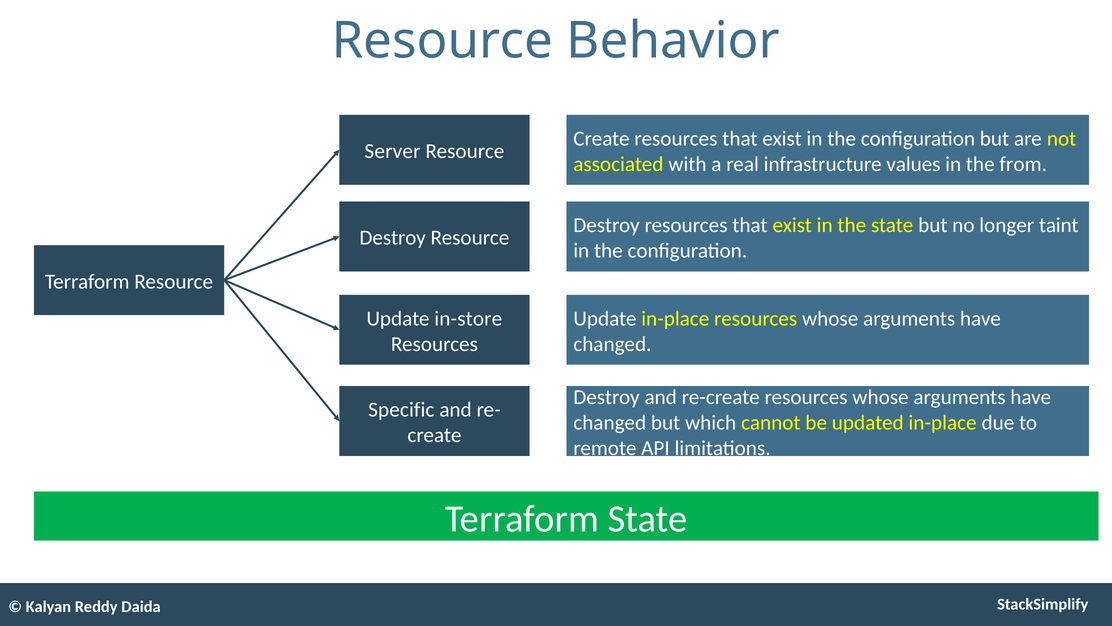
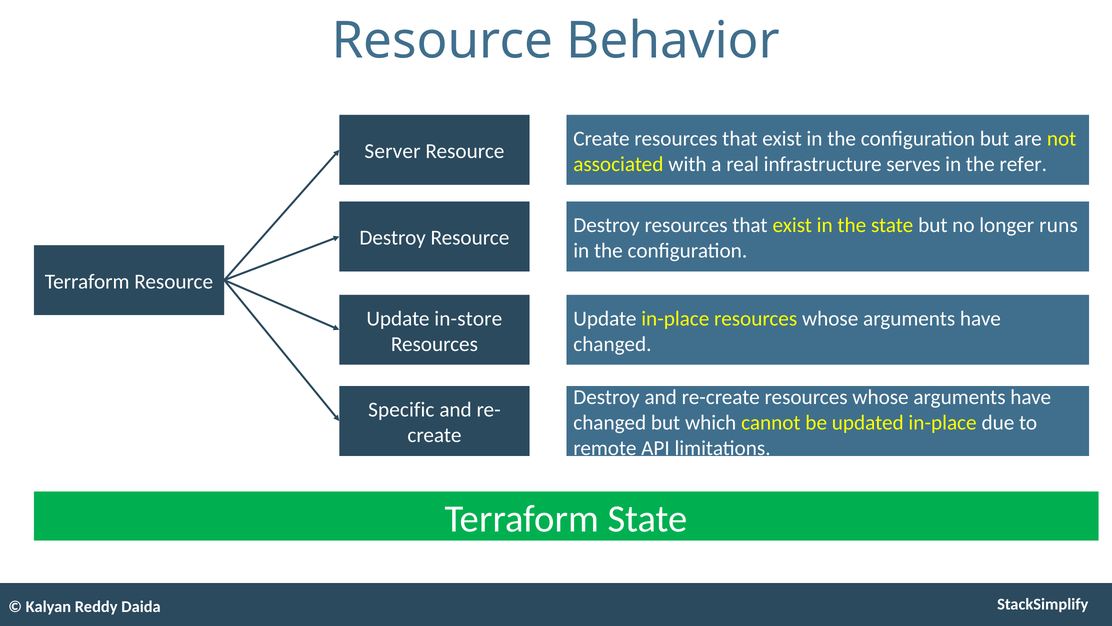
values: values -> serves (913, 164)
from: from -> refer (1023, 164)
taint: taint -> runs (1059, 225)
